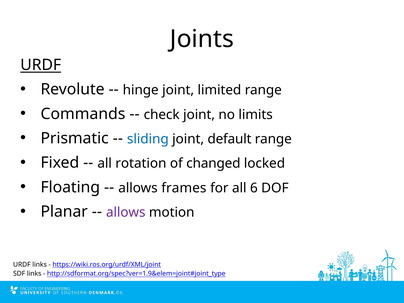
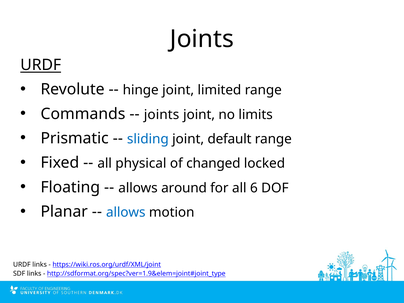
check: check -> joints (162, 115)
rotation: rotation -> physical (141, 164)
frames: frames -> around (184, 188)
allows colour: purple -> blue (126, 212)
